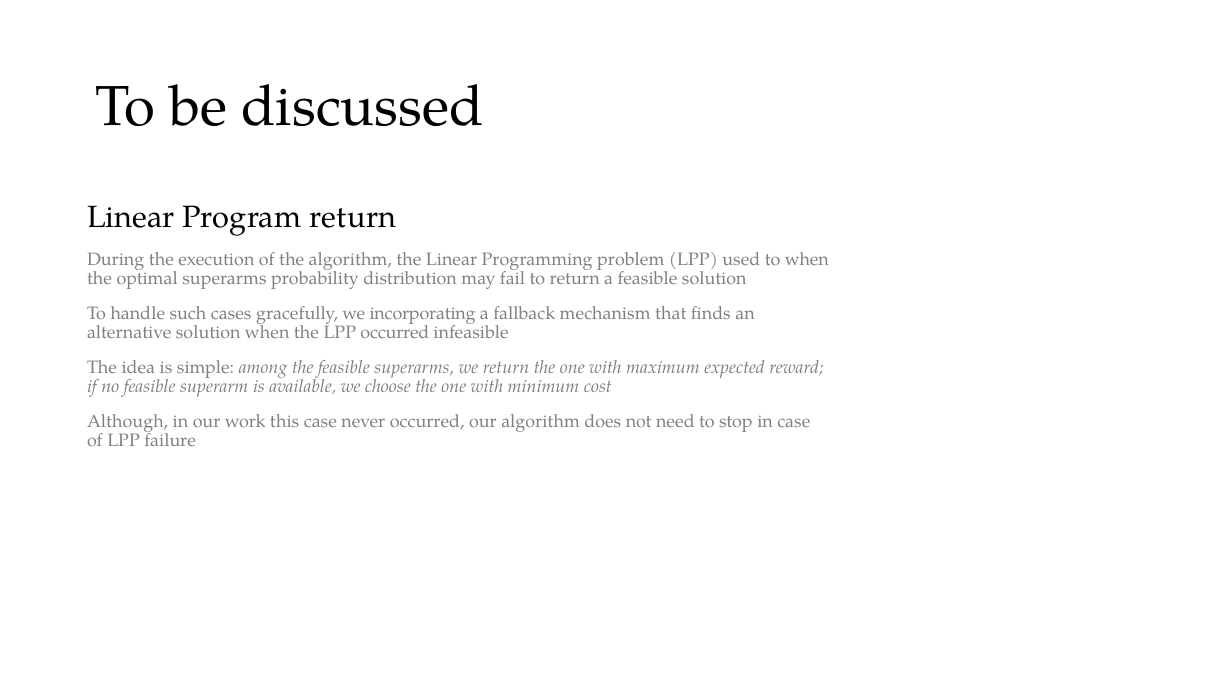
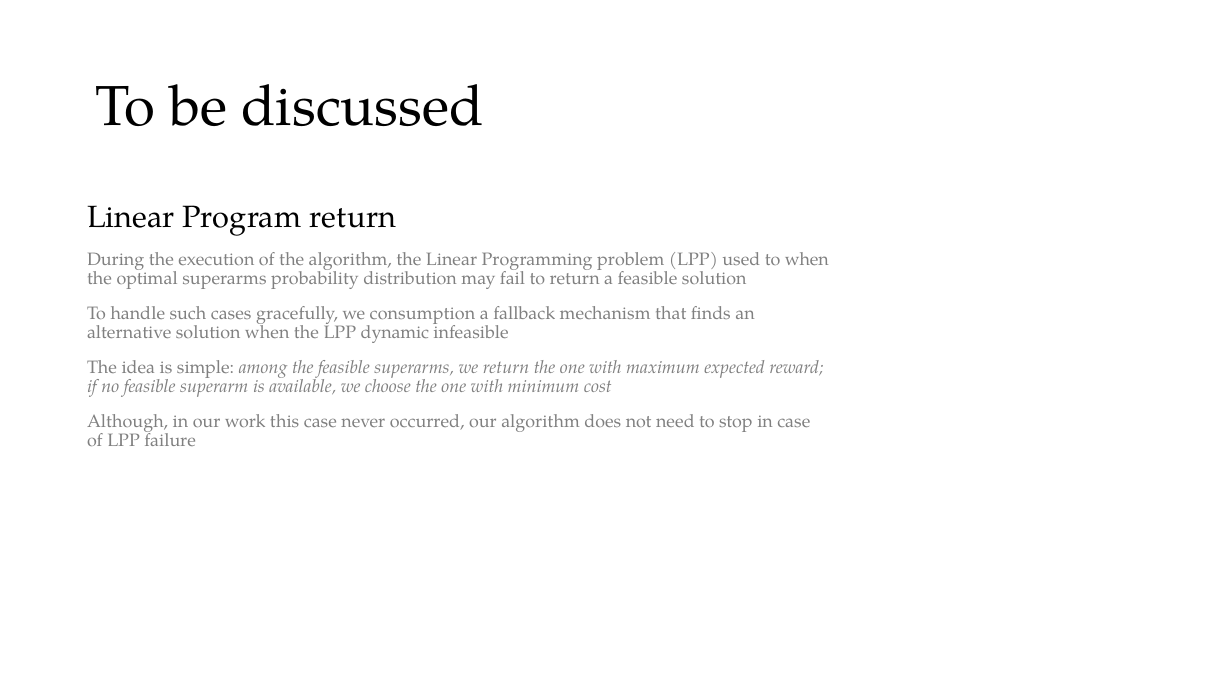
incorporating: incorporating -> consumption (422, 313)
LPP occurred: occurred -> dynamic (395, 333)
